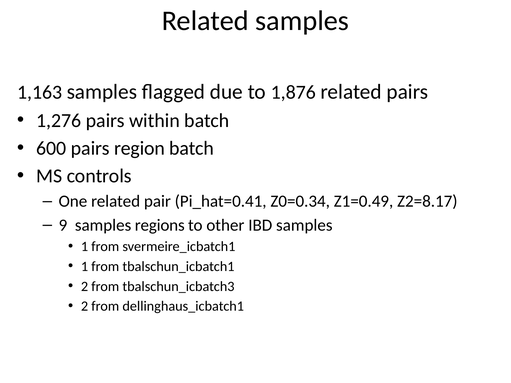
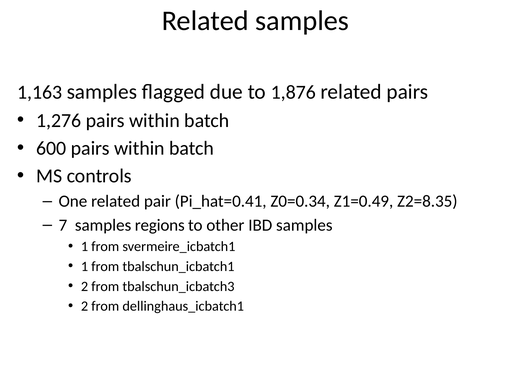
600 pairs region: region -> within (139, 148)
Z2=8.17: Z2=8.17 -> Z2=8.35 (427, 201)
9: 9 -> 7 (63, 225)
